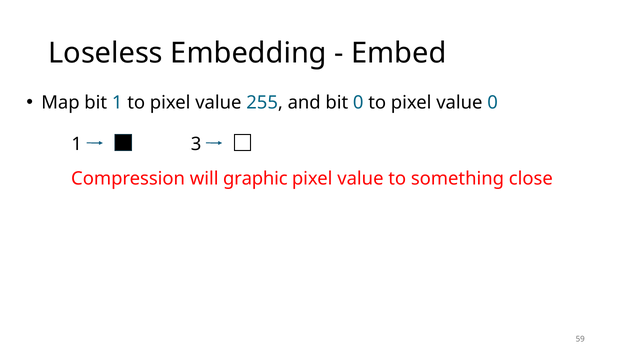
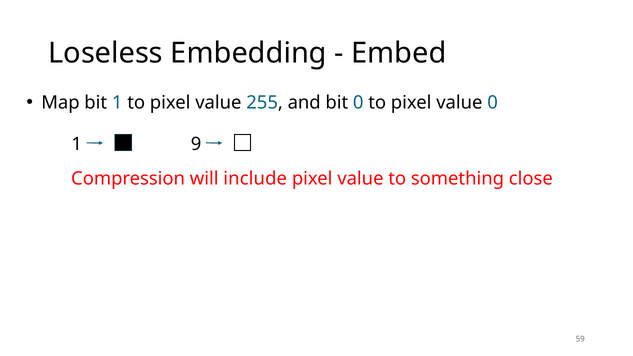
3: 3 -> 9 (196, 144)
graphic: graphic -> include (255, 179)
